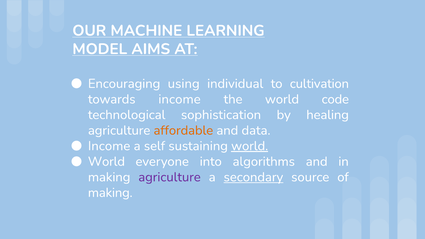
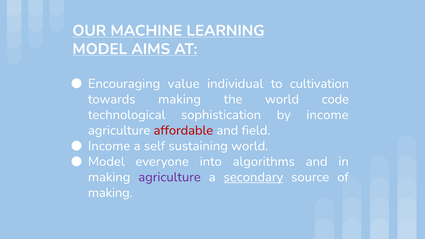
using: using -> value (184, 84)
towards income: income -> making (180, 99)
by healing: healing -> income (327, 115)
affordable colour: orange -> red (183, 130)
data: data -> field (256, 130)
world underline: present -> none (250, 146)
World: World -> Model (106, 162)
